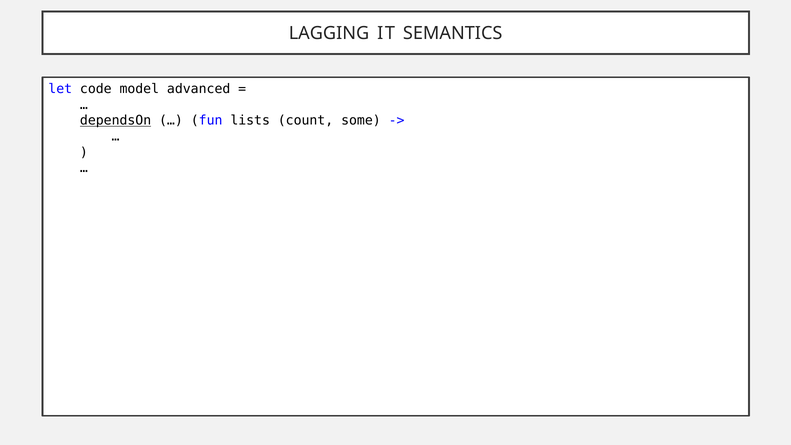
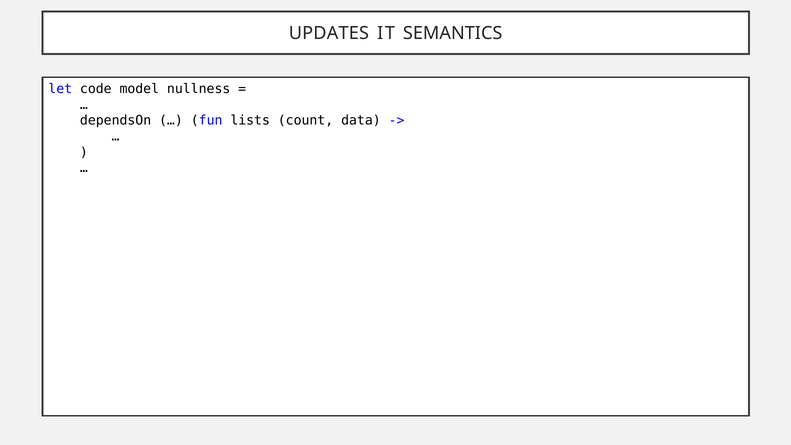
LAGGING: LAGGING -> UPDATES (329, 33)
advanced: advanced -> nullness (199, 89)
dependsOn underline: present -> none (116, 121)
some: some -> data (361, 121)
